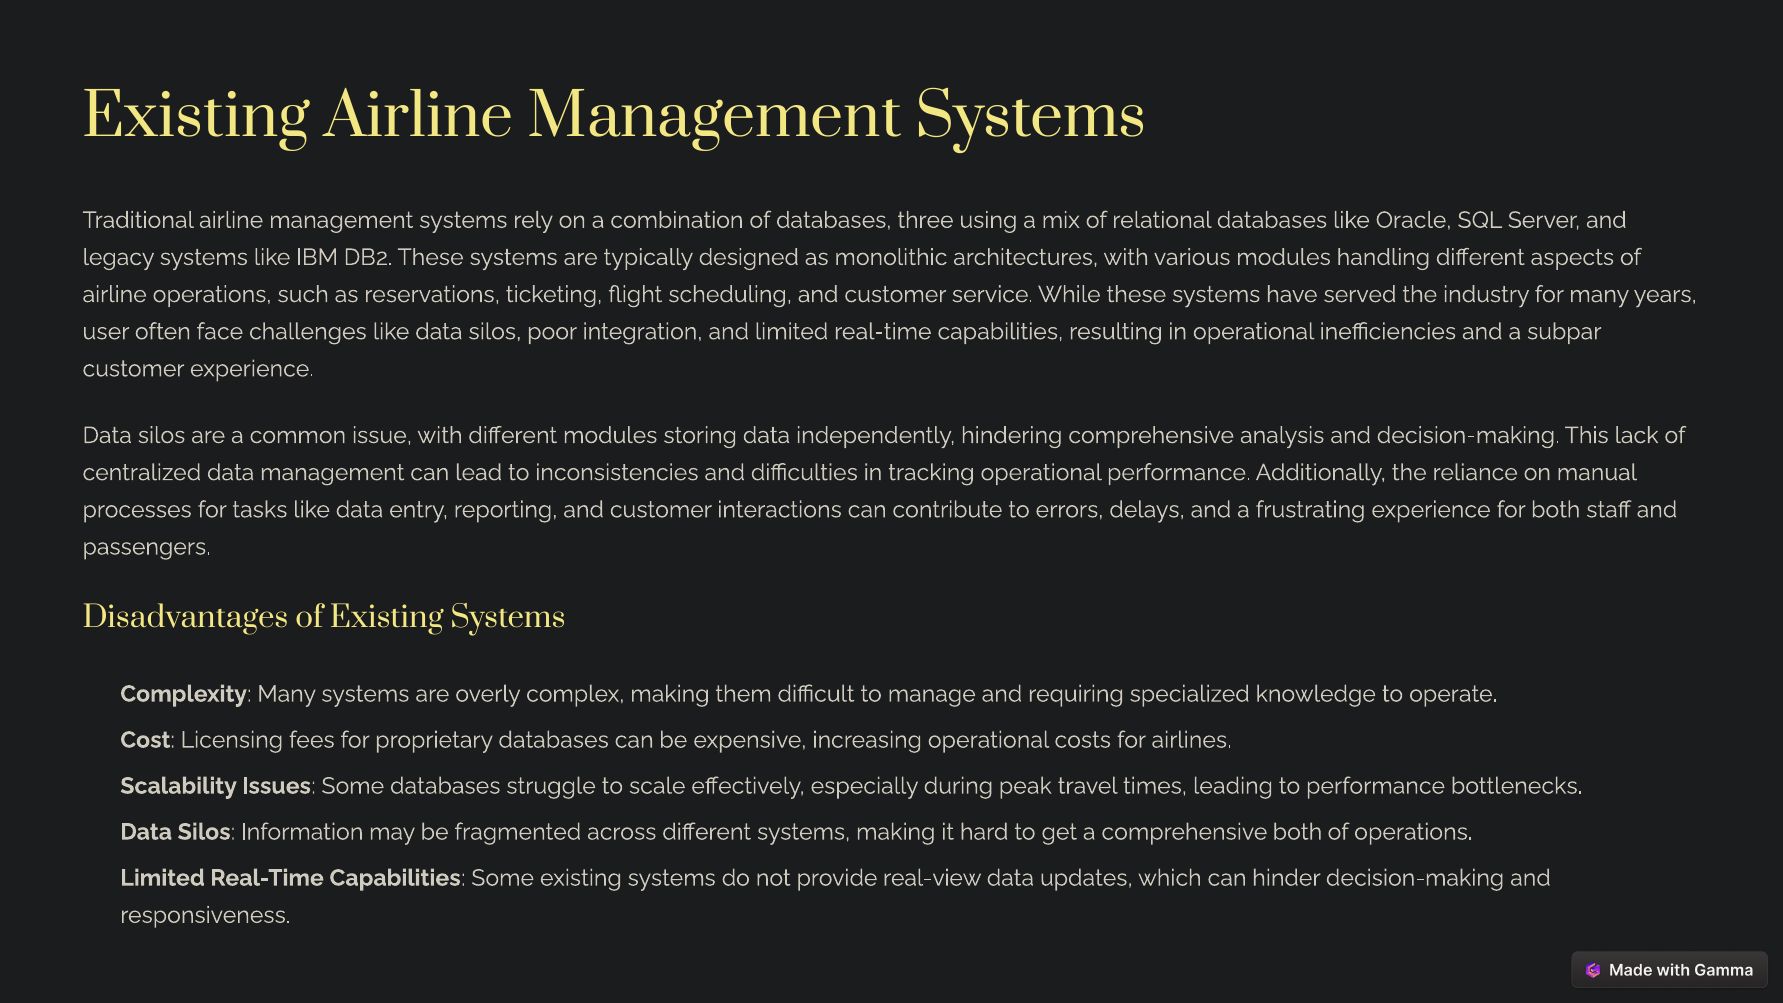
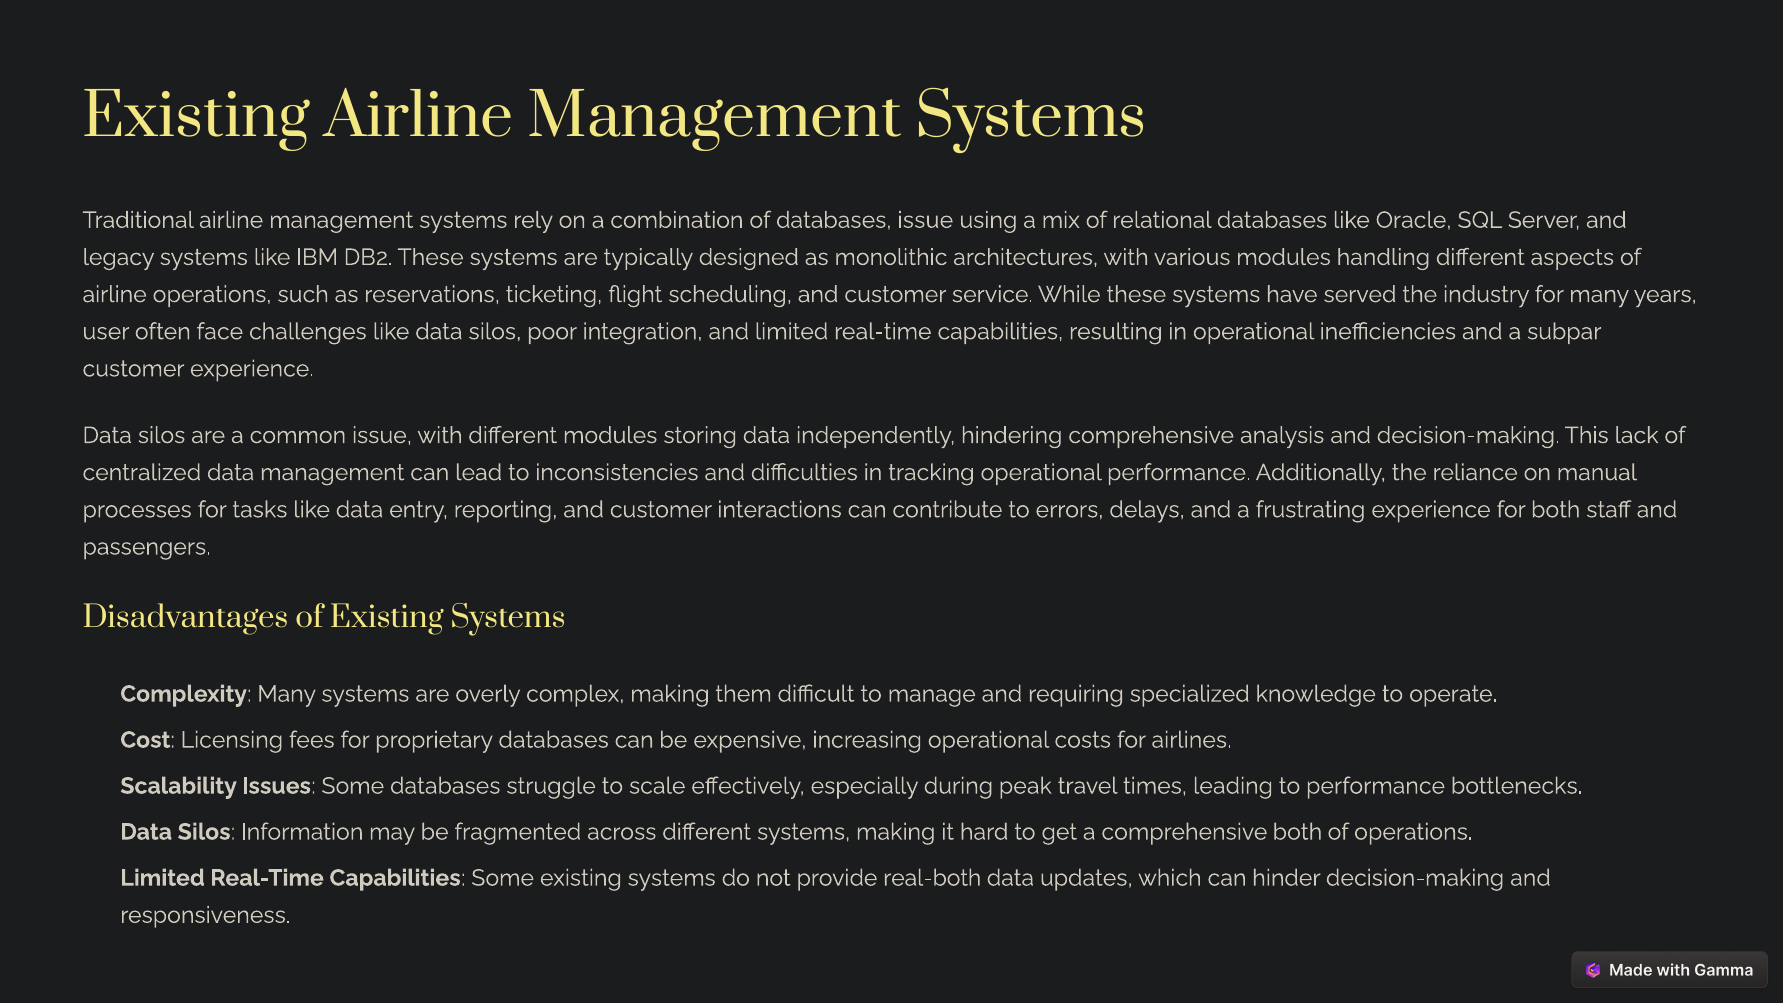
databases three: three -> issue (925, 220)
real-view: real-view -> real-both (932, 878)
